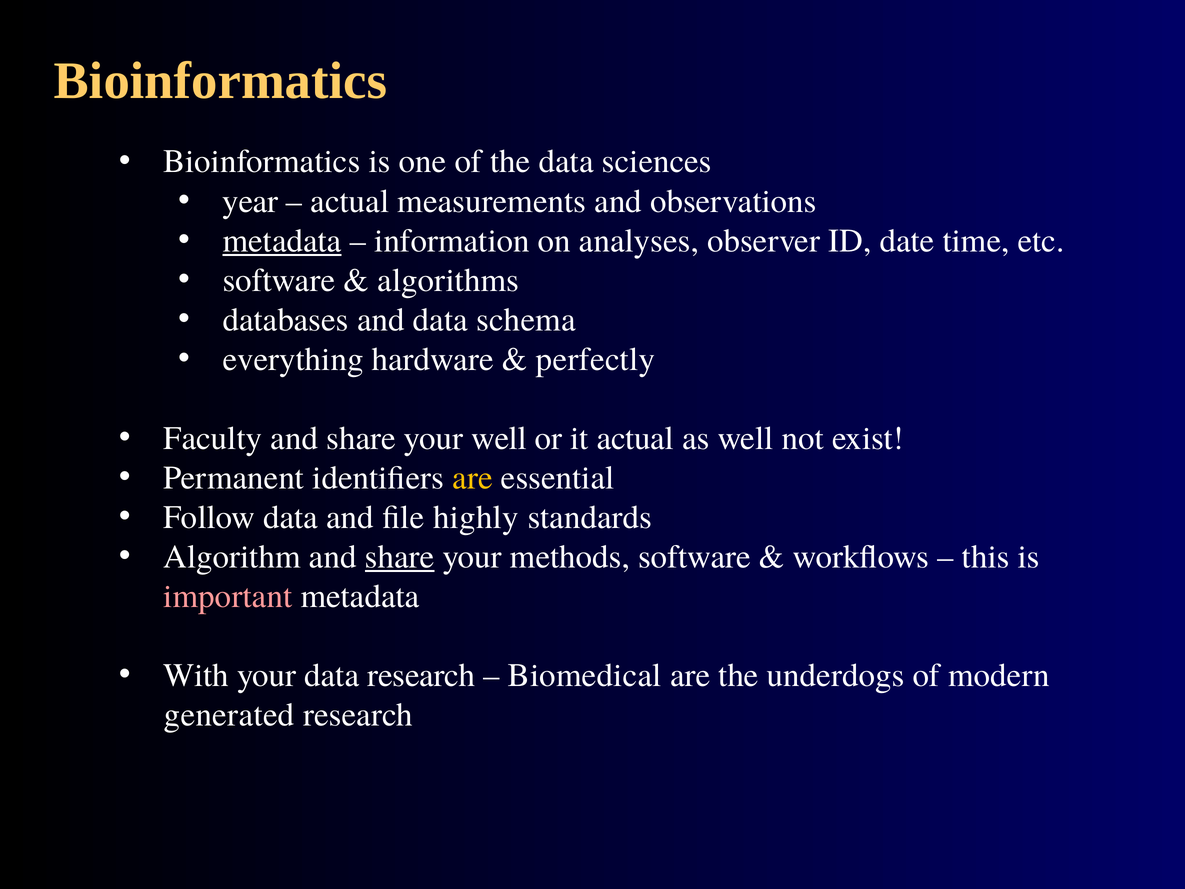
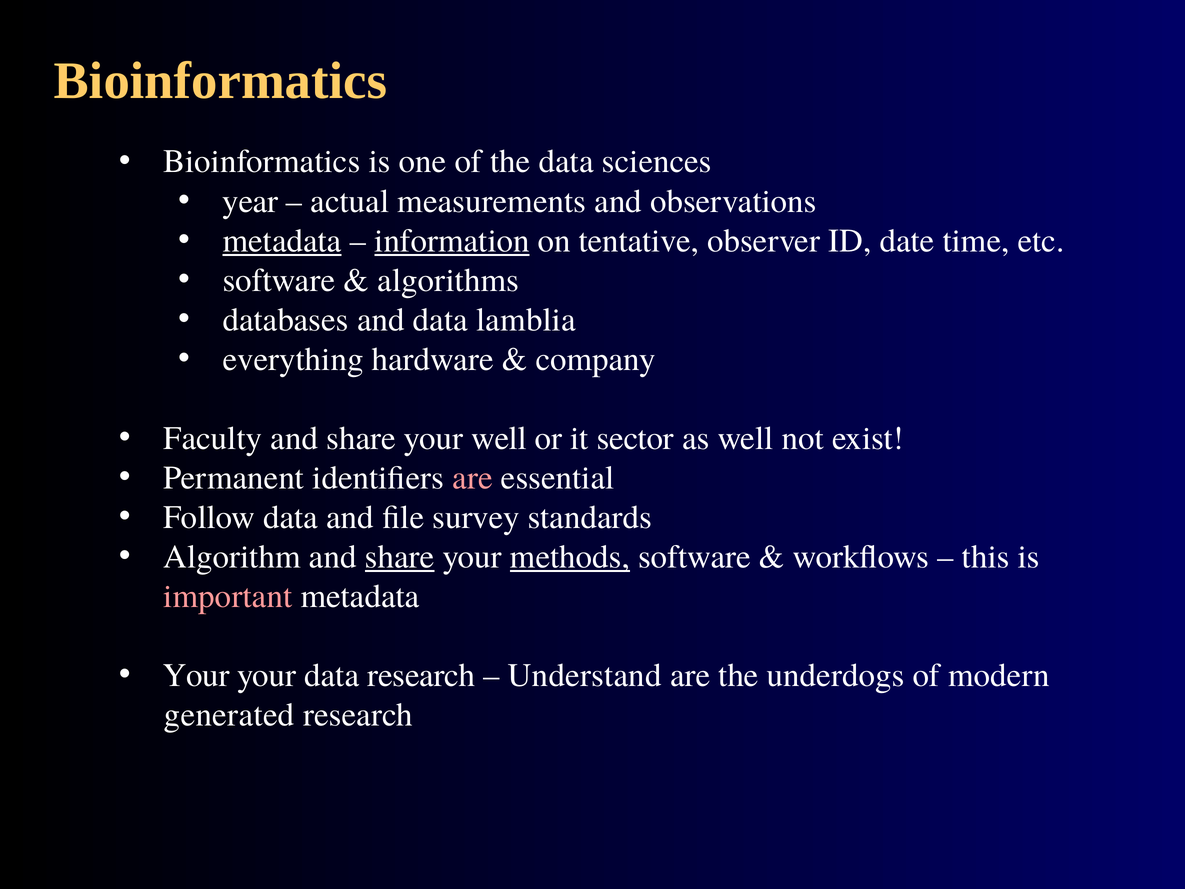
information underline: none -> present (452, 241)
analyses: analyses -> tentative (639, 241)
schema: schema -> lamblia (526, 320)
perfectly: perfectly -> company (596, 359)
it actual: actual -> sector (635, 438)
are colour: yellow -> pink (473, 478)
highly: highly -> survey (476, 517)
methods underline: none -> present (570, 557)
With: With -> Your (196, 675)
Biomedical: Biomedical -> Understand (585, 675)
